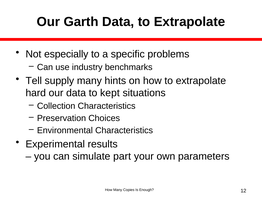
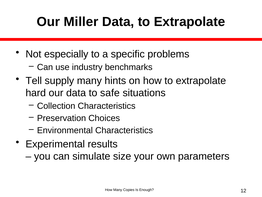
Garth: Garth -> Miller (81, 22)
kept: kept -> safe (110, 93)
part: part -> size (122, 156)
